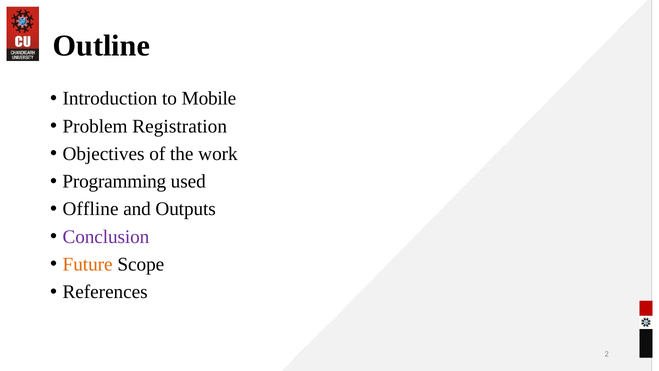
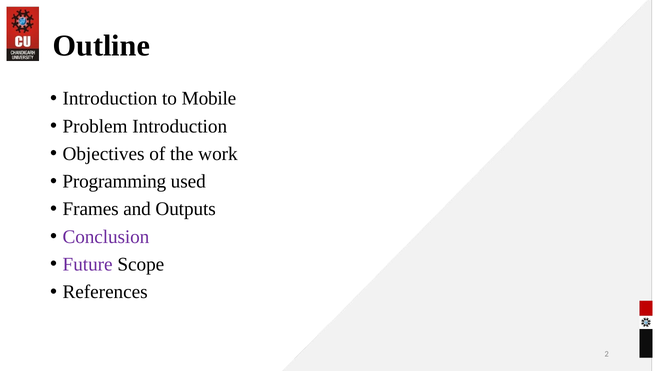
Problem Registration: Registration -> Introduction (180, 126)
Offline: Offline -> Frames (91, 209)
Future colour: orange -> purple (88, 264)
